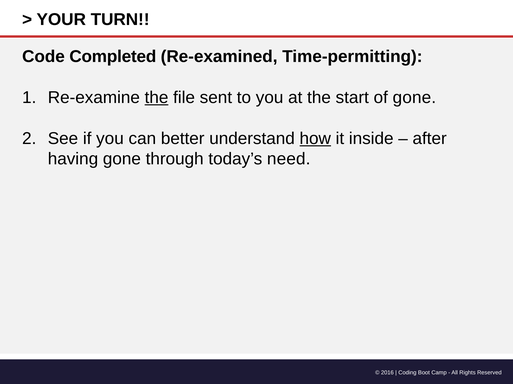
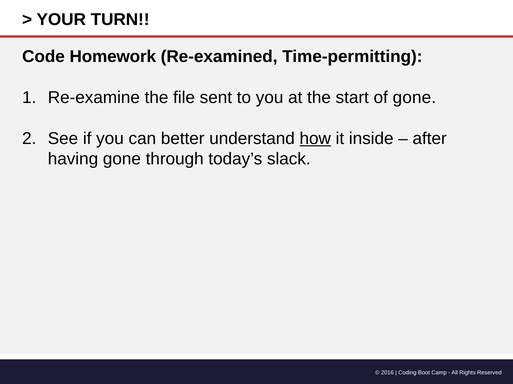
Completed: Completed -> Homework (113, 57)
the underline: present -> none (157, 98)
need: need -> slack (289, 159)
